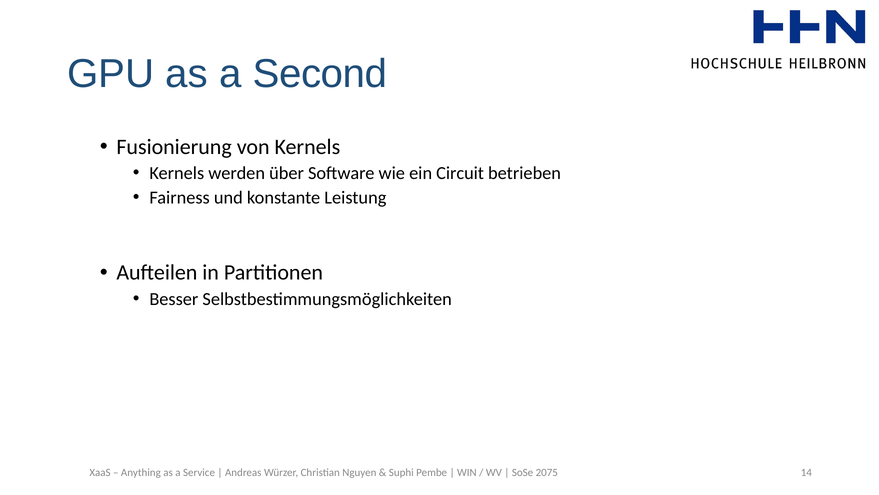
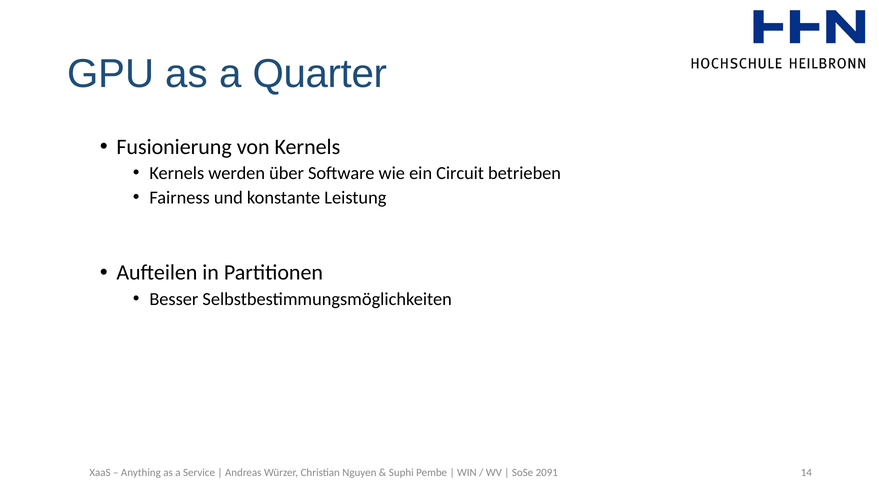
Second: Second -> Quarter (320, 74)
2075: 2075 -> 2091 (547, 472)
